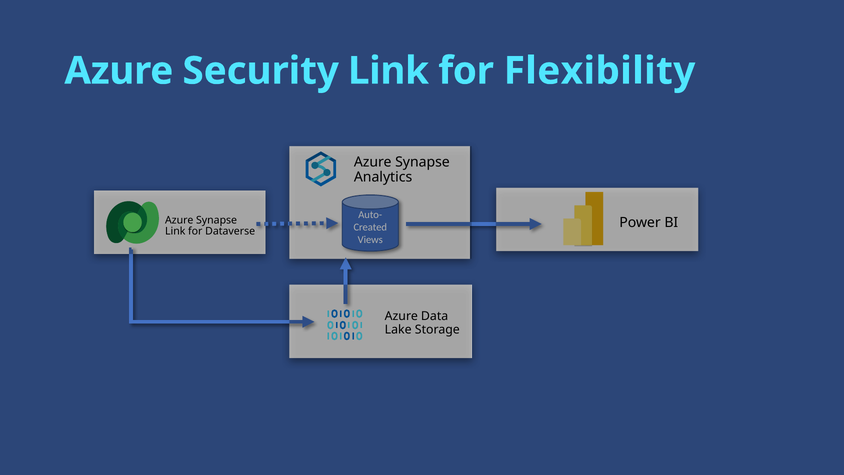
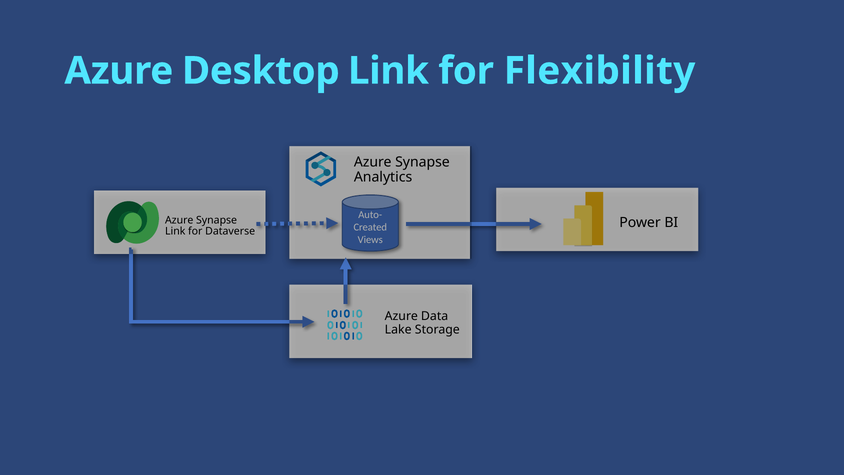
Security: Security -> Desktop (261, 71)
